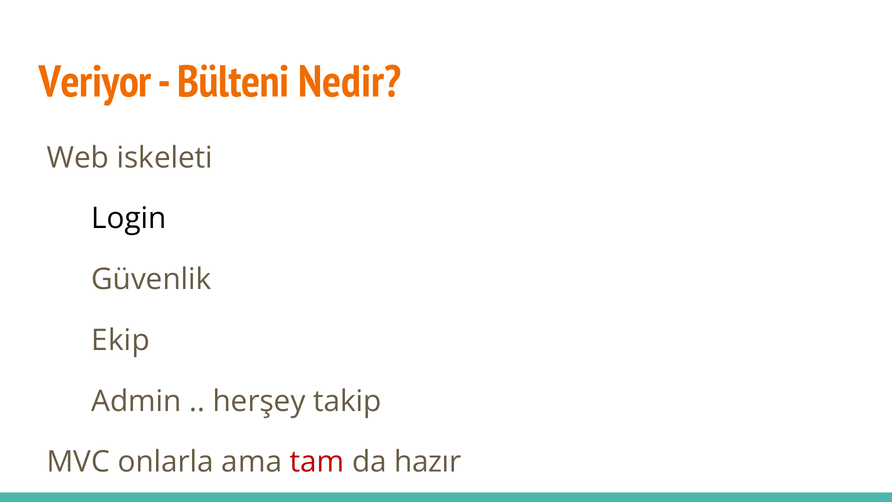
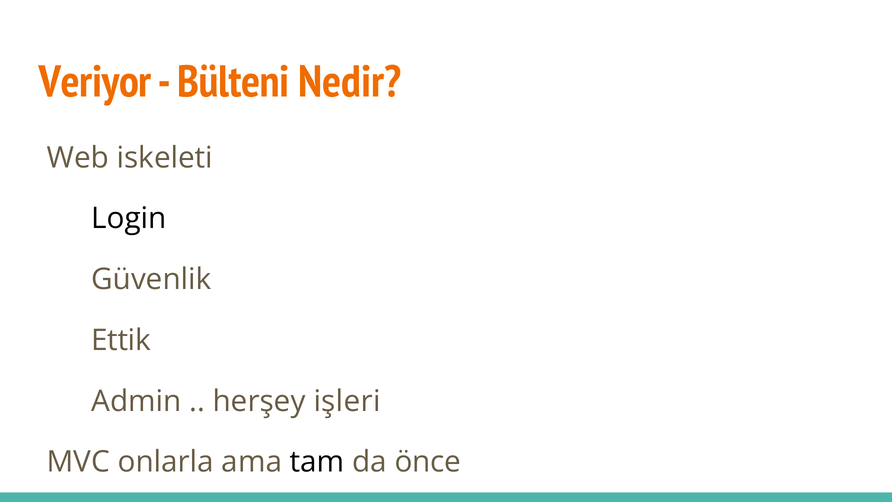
Ekip: Ekip -> Ettik (121, 340)
takip: takip -> işleri (347, 401)
tam colour: red -> black (317, 462)
hazır: hazır -> önce (428, 462)
